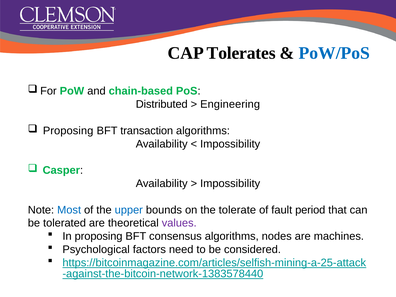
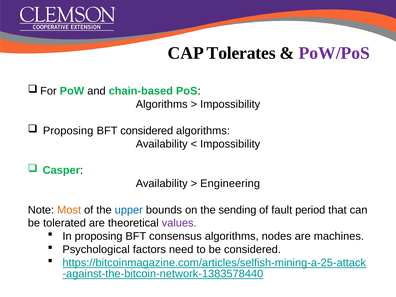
PoW/PoS colour: blue -> purple (334, 53)
Distributed: Distributed -> Algorithms (162, 104)
Engineering: Engineering -> Impossibility (230, 104)
BFT transaction: transaction -> considered (147, 131)
Impossibility: Impossibility -> Engineering (230, 184)
Most colour: blue -> orange (69, 210)
tolerate: tolerate -> sending (237, 210)
